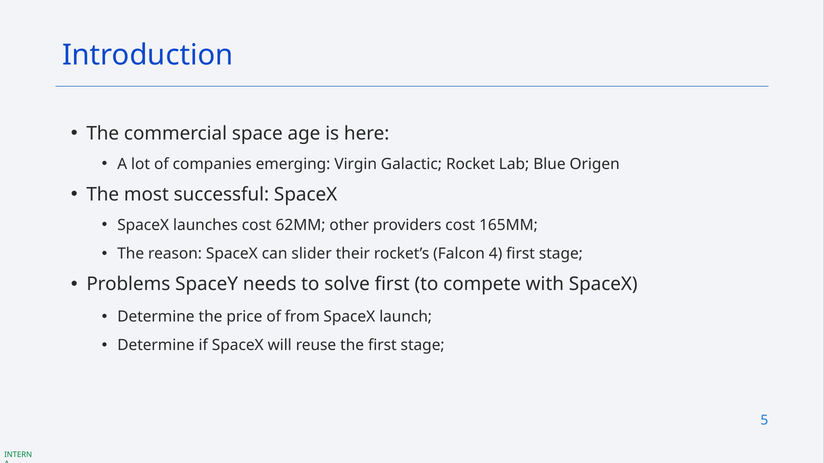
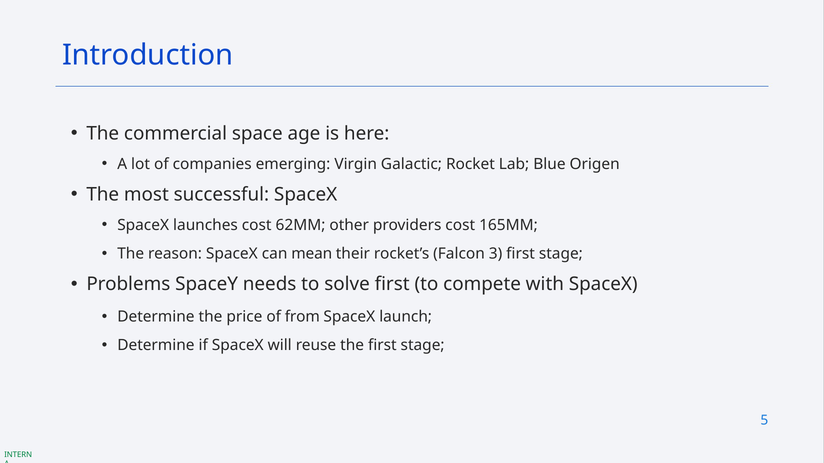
slider: slider -> mean (312, 254)
4: 4 -> 3 (496, 254)
